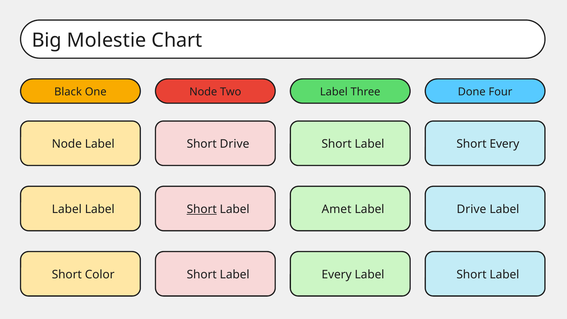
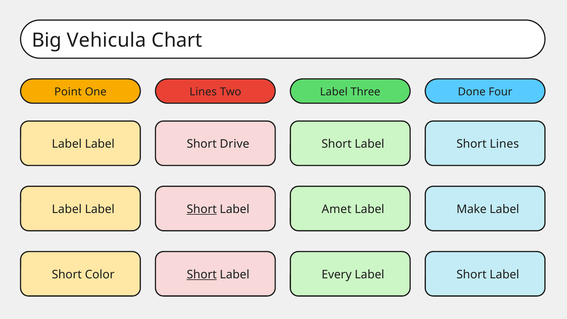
Molestie: Molestie -> Vehicula (107, 40)
Black: Black -> Point (68, 92)
Node: Node -> Lines (203, 92)
Node: Node -> Label (67, 144)
Short Every: Every -> Lines (504, 144)
Drive: Drive -> Make (472, 209)
Short underline: none -> present (202, 275)
